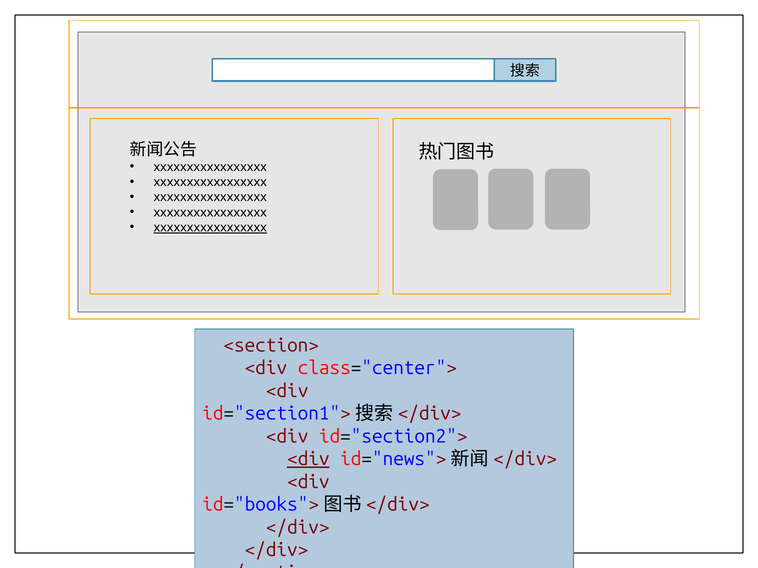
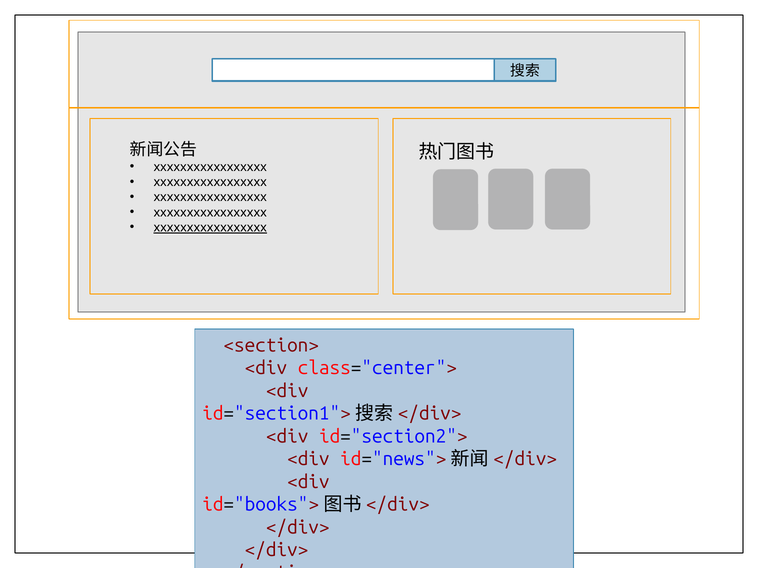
<div underline: present -> none (308, 460)
